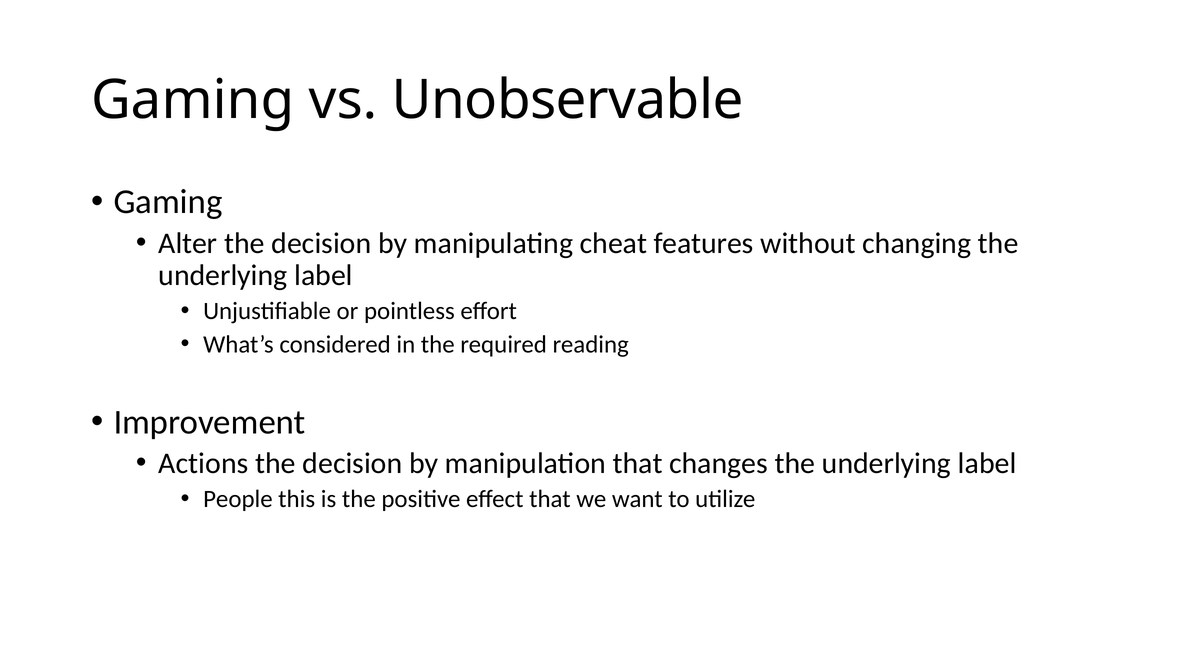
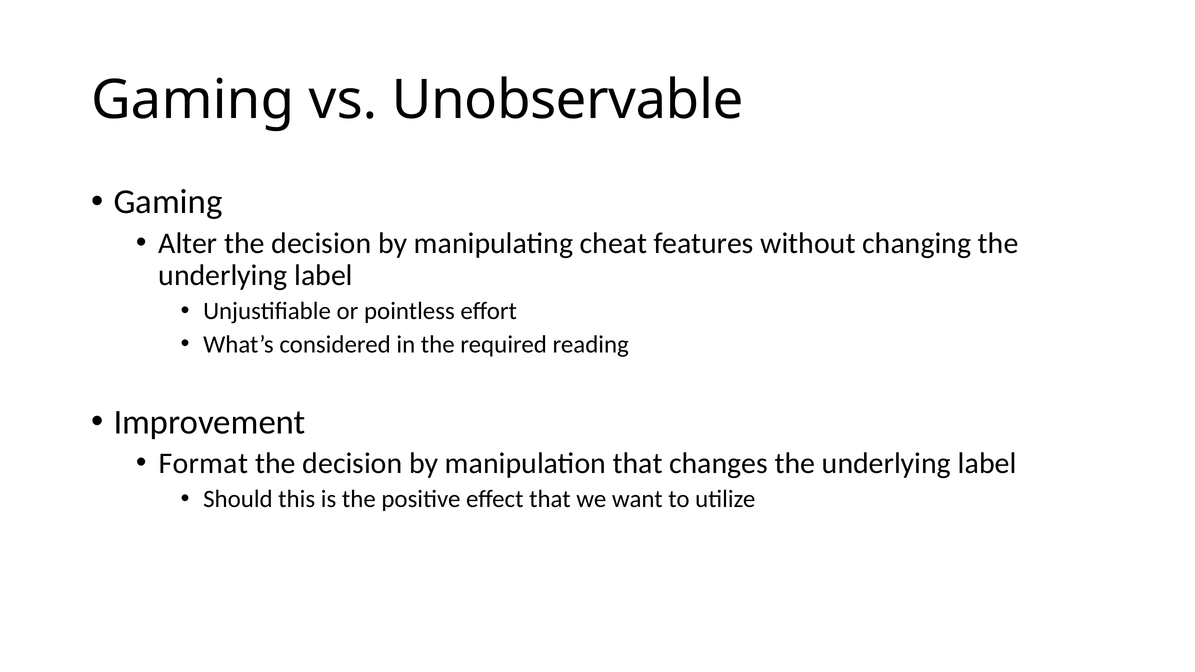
Actions: Actions -> Format (203, 463)
People: People -> Should (238, 499)
